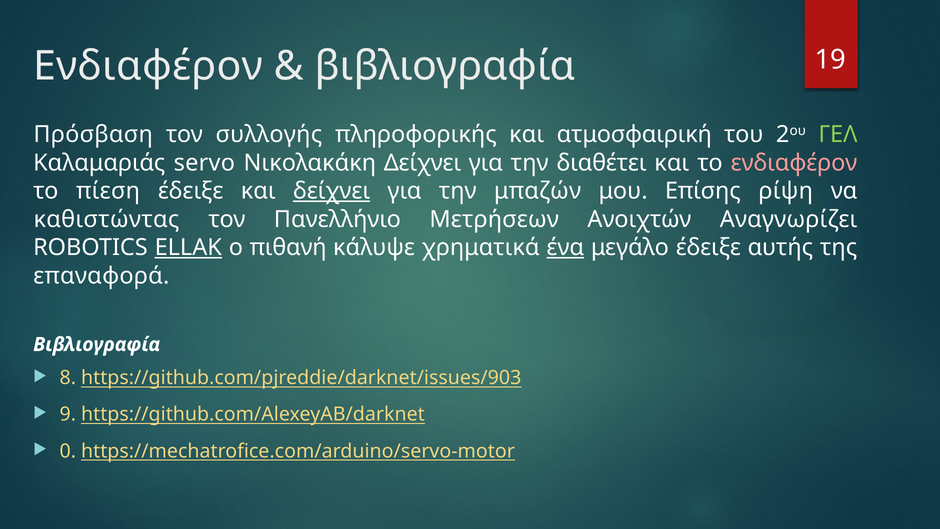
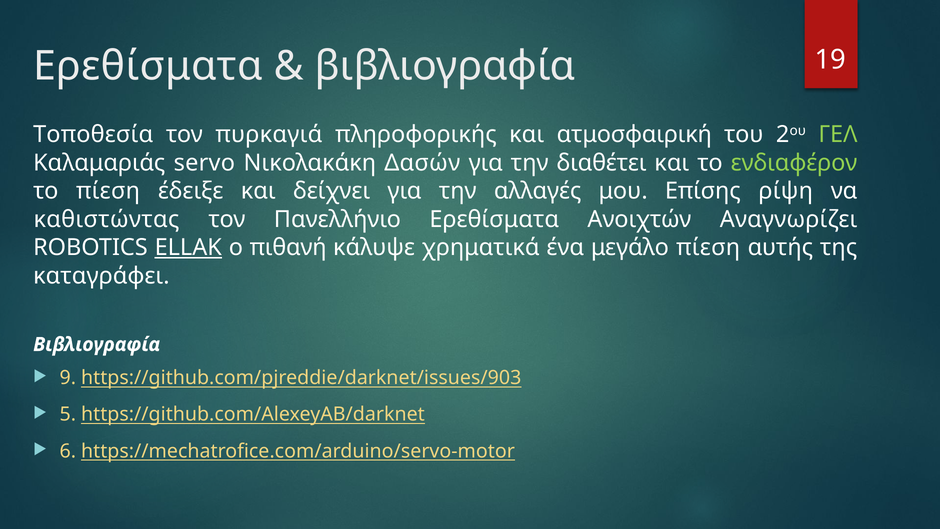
Ενδιαφέρον: Ενδιαφέρον -> Ερεθίσματα (148, 66)
Πρόσβαση: Πρόσβαση -> Τοποθεσία (93, 135)
συλλογής: συλλογής -> πυρκαγιά (269, 135)
Νικολακάκη Δείχνει: Δείχνει -> Δασών (422, 163)
ενδιαφέρον colour: pink -> light green (794, 163)
δείχνει underline: present -> none (332, 191)
μπαζών: μπαζών -> αλλαγές (538, 191)
Πανελλήνιο Μετρήσεων: Μετρήσεων -> Ερεθίσματα (494, 219)
ένα underline: present -> none (565, 247)
μεγάλο έδειξε: έδειξε -> πίεση (708, 247)
επαναφορά: επαναφορά -> καταγράφει (101, 276)
8: 8 -> 9 (68, 378)
9: 9 -> 5 (68, 414)
0: 0 -> 6 (68, 451)
